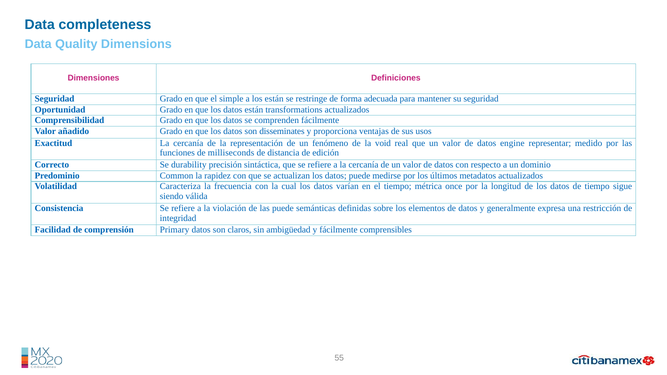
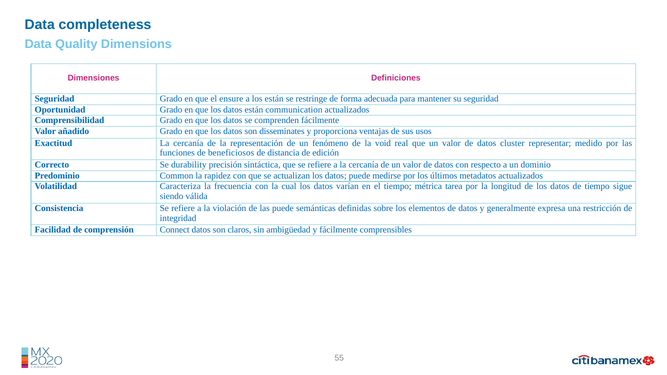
simple: simple -> ensure (231, 99)
transformations: transformations -> communication (294, 110)
engine: engine -> cluster (512, 143)
milliseconds: milliseconds -> beneficiosos (231, 153)
once: once -> tarea (454, 187)
Primary: Primary -> Connect (175, 230)
